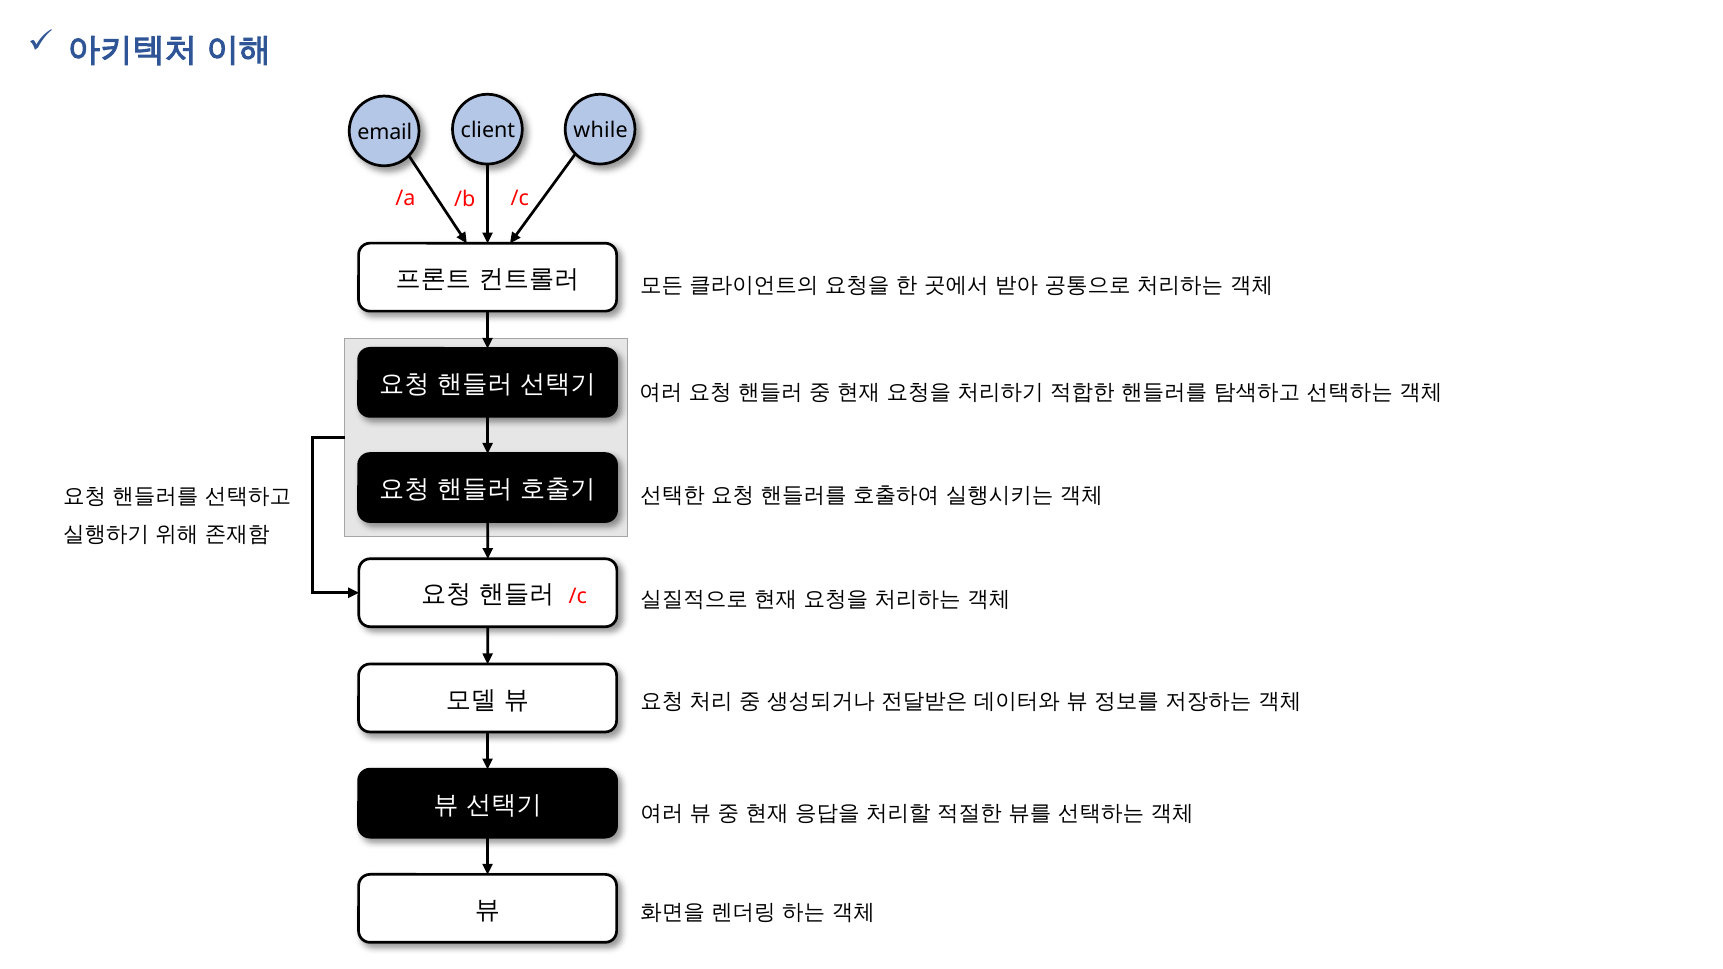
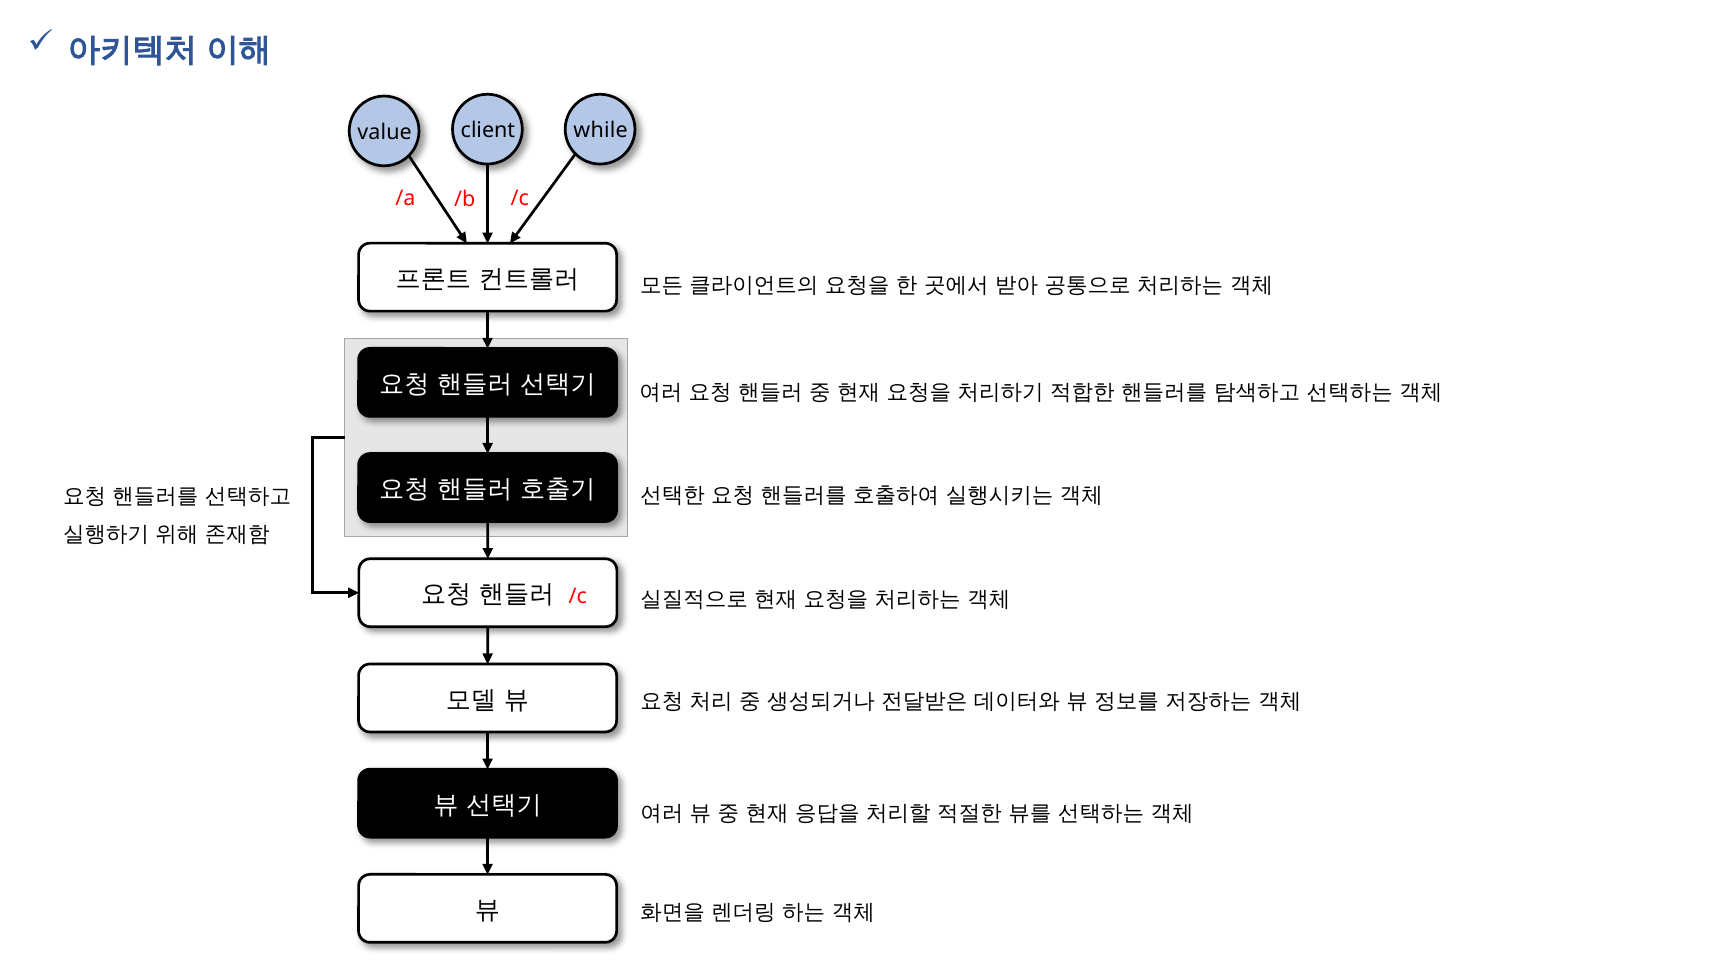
email: email -> value (385, 132)
